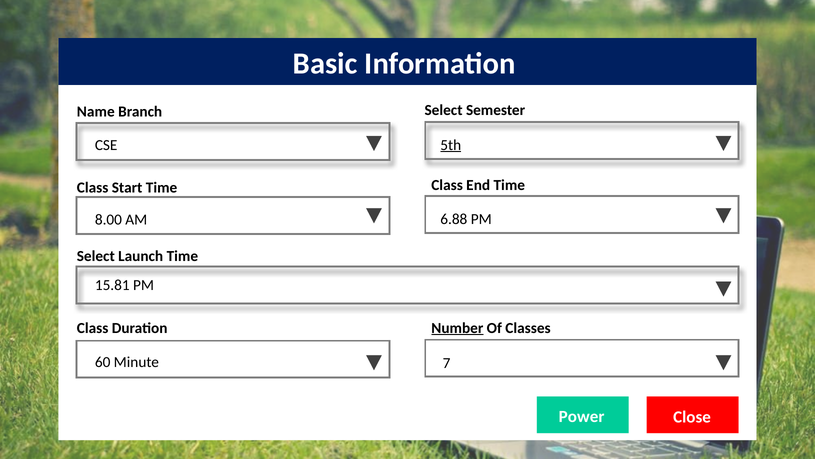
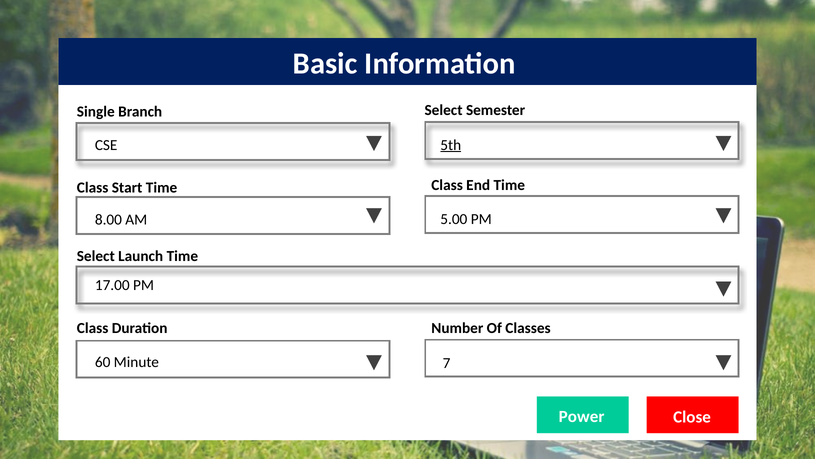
Name: Name -> Single (96, 111)
6.88: 6.88 -> 5.00 (454, 219)
15.81: 15.81 -> 17.00 (112, 285)
Number underline: present -> none (457, 328)
